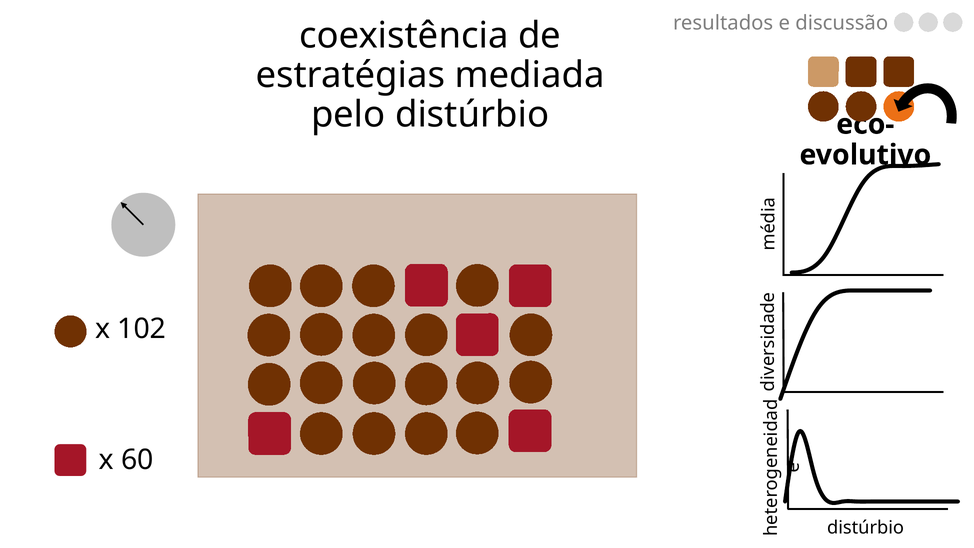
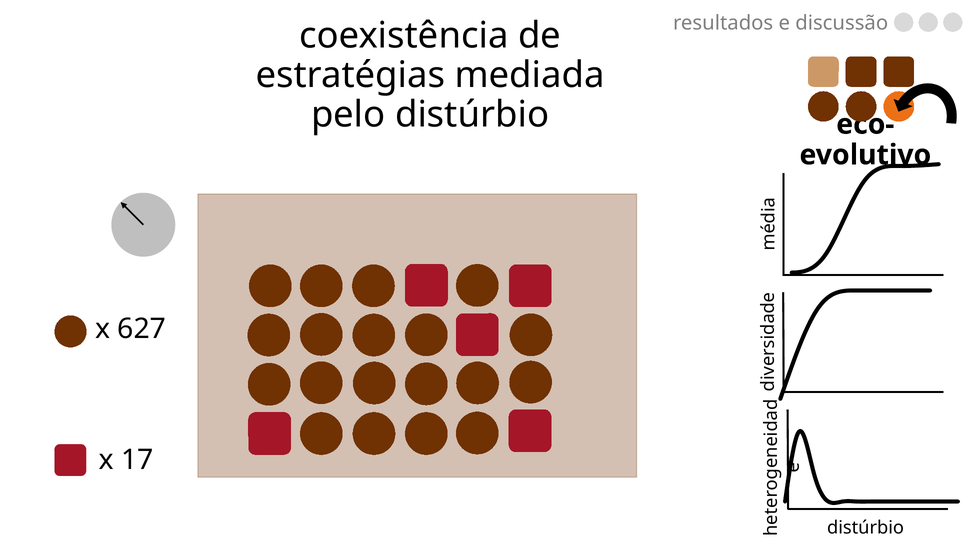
102: 102 -> 627 (142, 329)
60: 60 -> 17 (137, 460)
